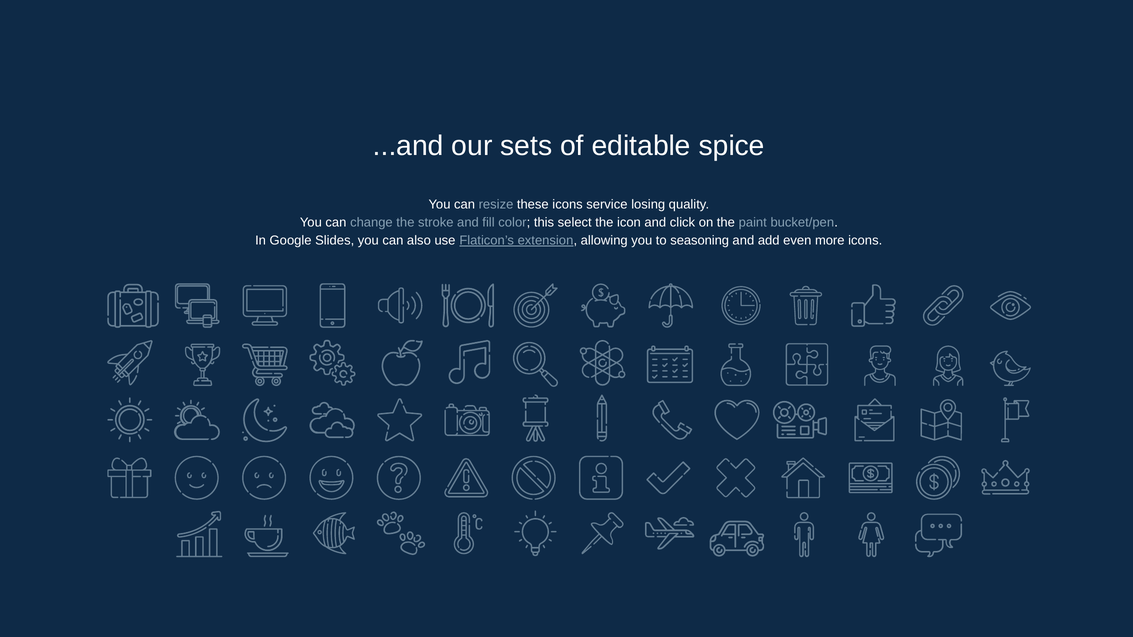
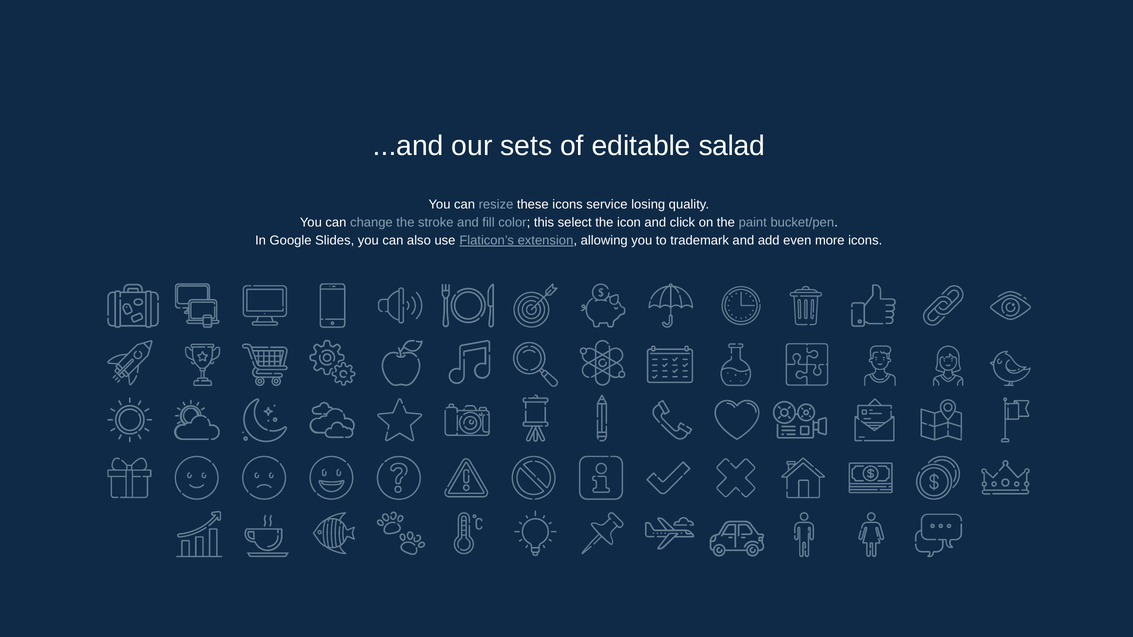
spice: spice -> salad (732, 146)
seasoning: seasoning -> trademark (700, 240)
